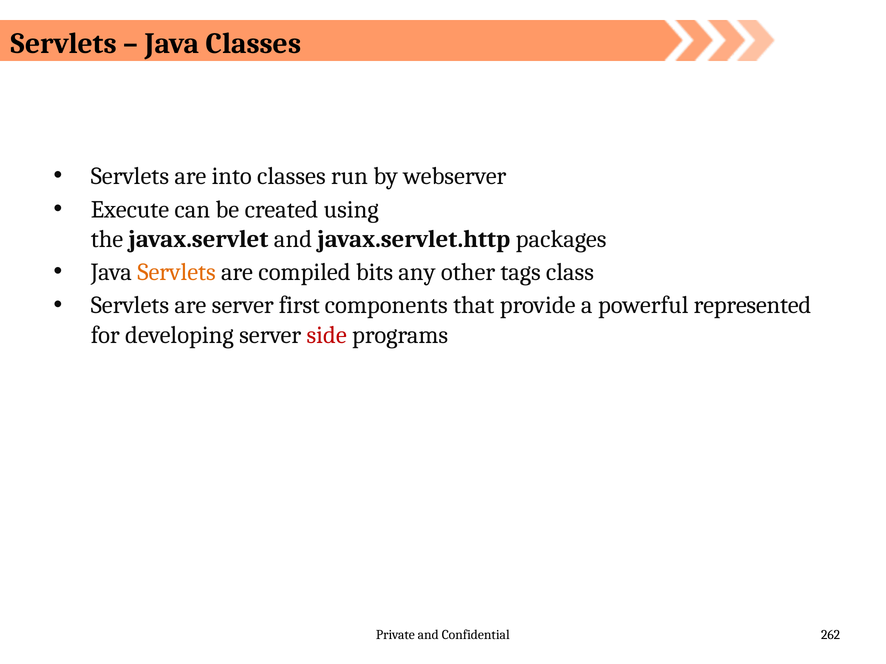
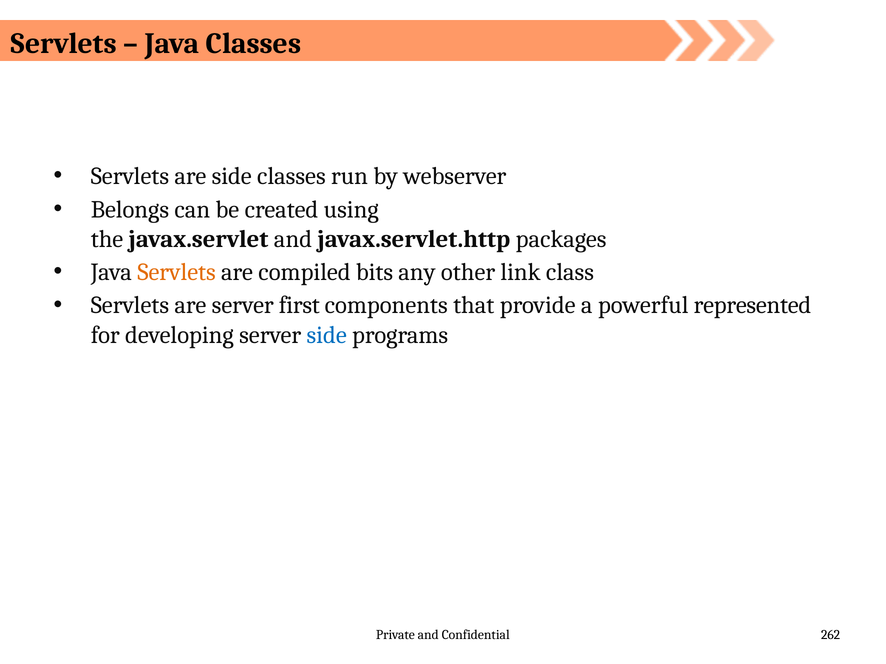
are into: into -> side (232, 176)
Execute: Execute -> Belongs (130, 210)
tags: tags -> link (521, 272)
side colour: red -> blue (327, 335)
